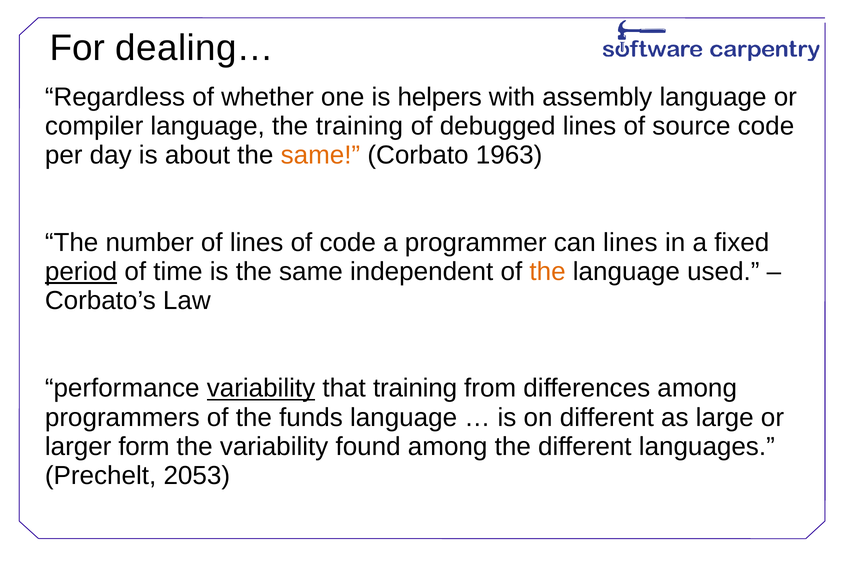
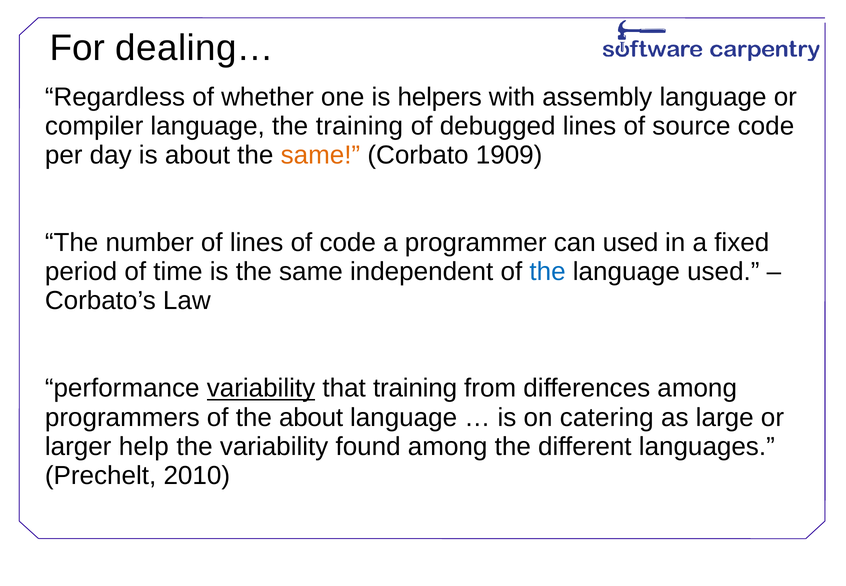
1963: 1963 -> 1909 (509, 155)
can lines: lines -> used (631, 243)
period underline: present -> none (81, 272)
the colour: orange -> blue (548, 272)
the funds: funds -> about (311, 417)
on different: different -> catering (607, 417)
form: form -> help (144, 446)
2053: 2053 -> 2010 (197, 475)
